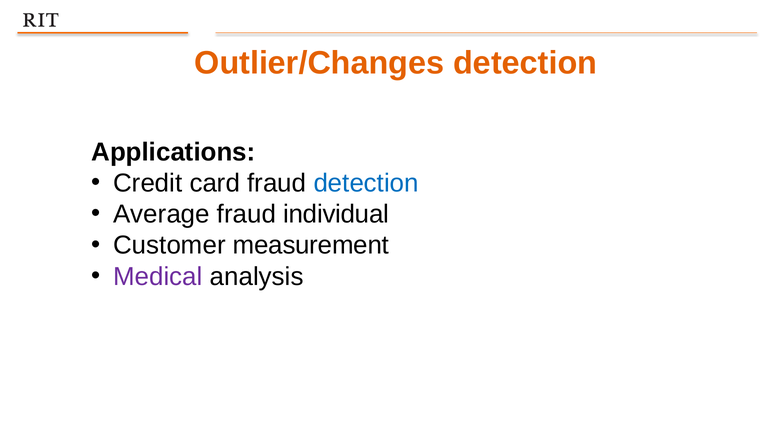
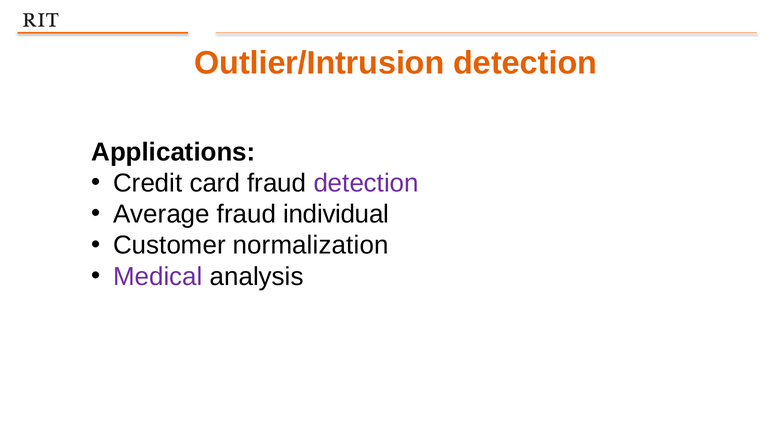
Outlier/Changes: Outlier/Changes -> Outlier/Intrusion (319, 63)
detection colour: blue -> purple (366, 183)
measurement: measurement -> normalization (311, 245)
